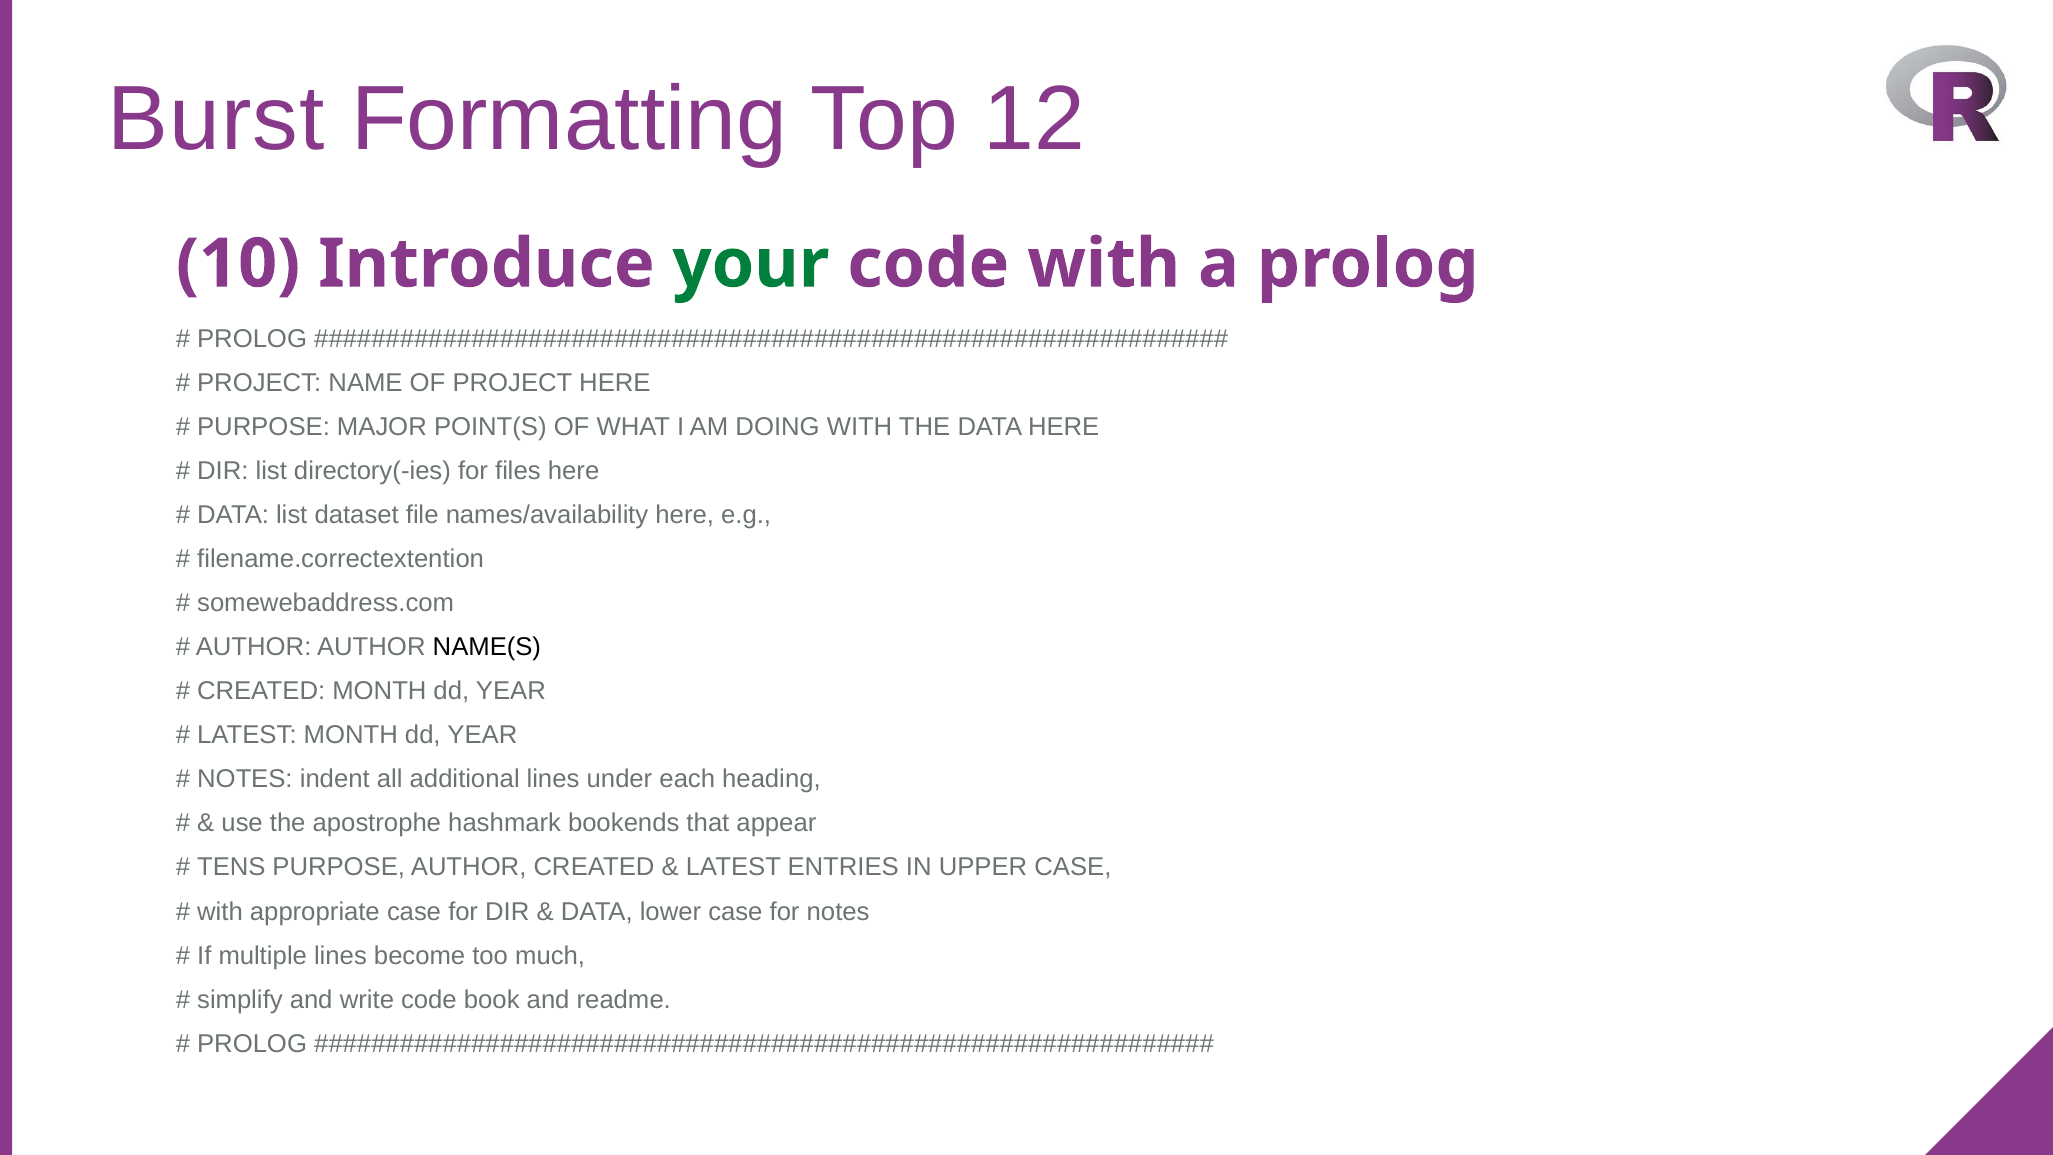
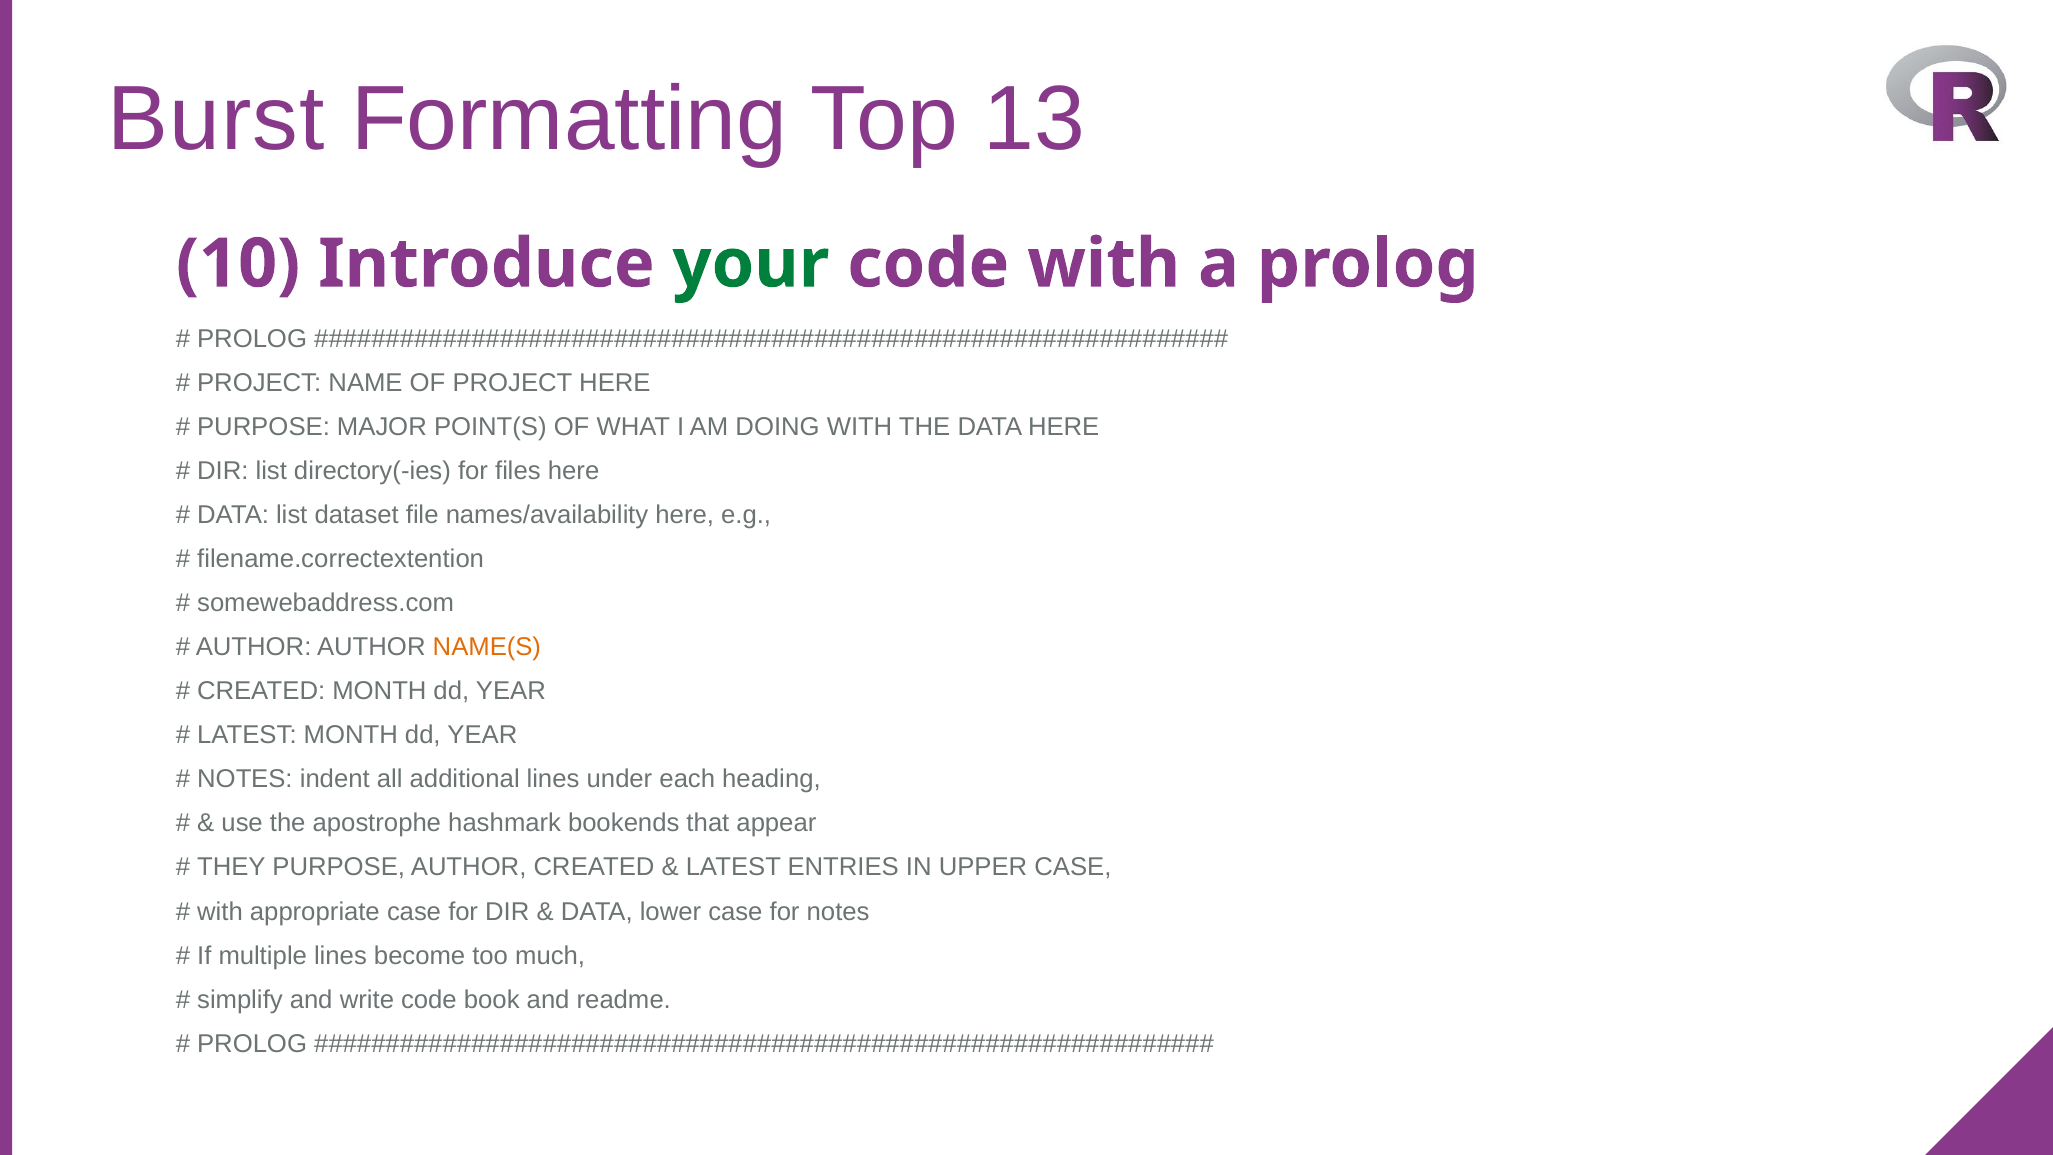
12: 12 -> 13 (1034, 120)
NAME(S colour: black -> orange (487, 647)
TENS: TENS -> THEY (231, 867)
